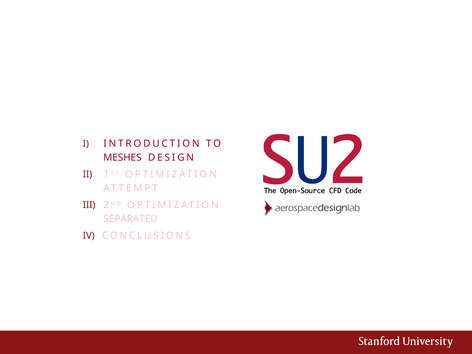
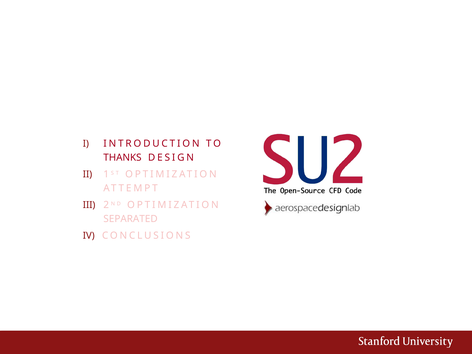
MESHES: MESHES -> THANKS (122, 158)
